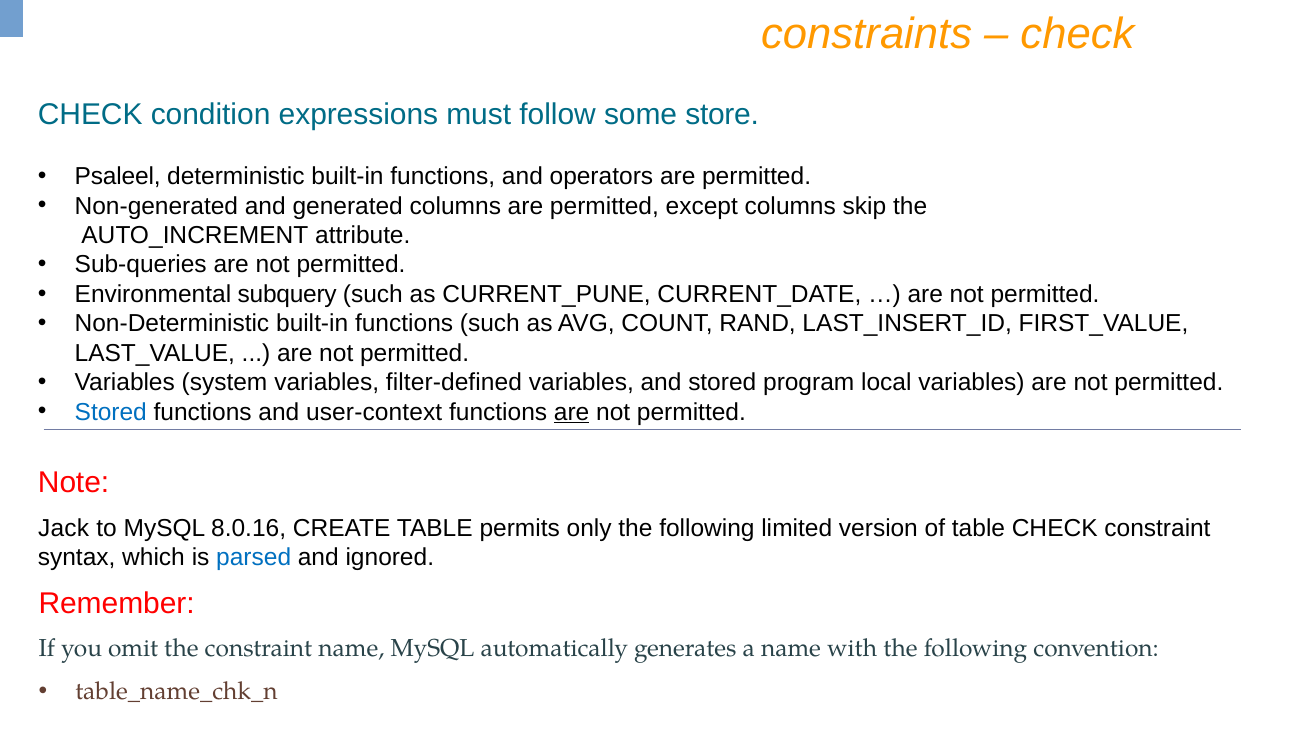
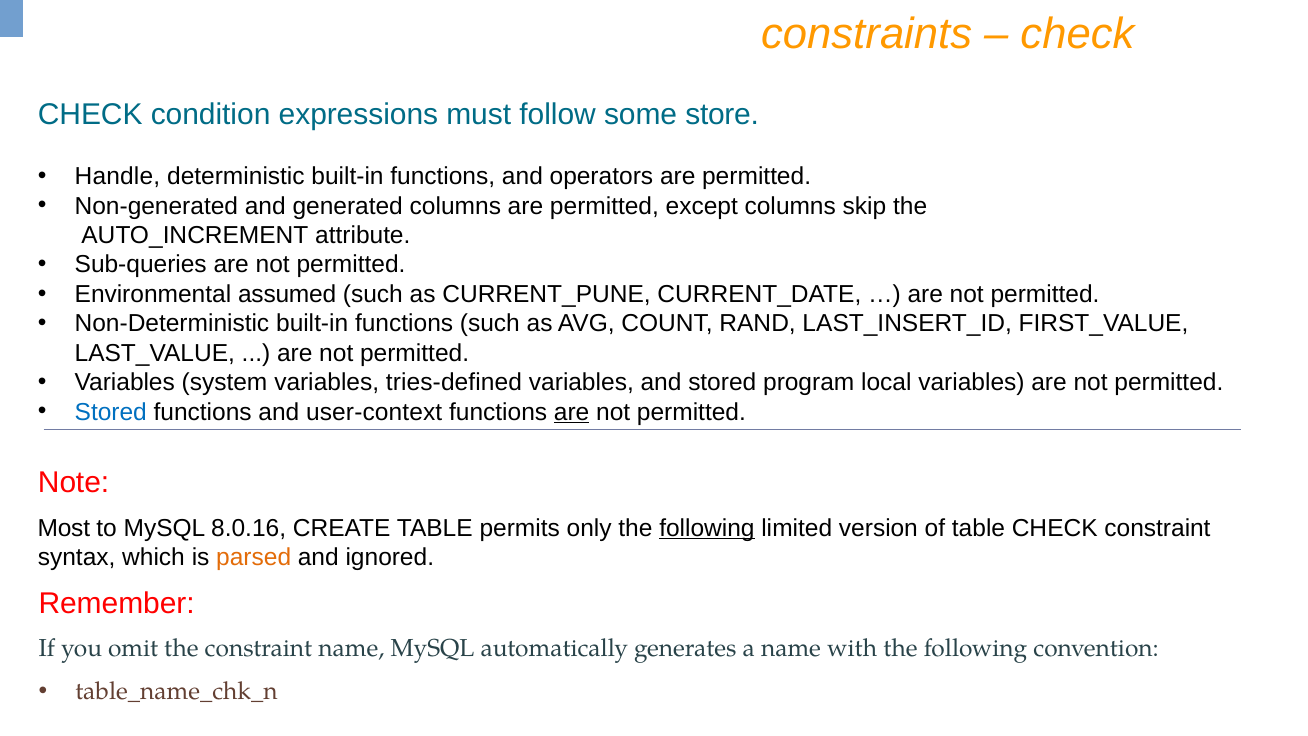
Psaleel: Psaleel -> Handle (117, 176)
subquery: subquery -> assumed (287, 294)
filter-defined: filter-defined -> tries-defined (454, 382)
Jack: Jack -> Most (64, 528)
following underline: none -> present (707, 528)
parsed colour: blue -> orange (254, 557)
